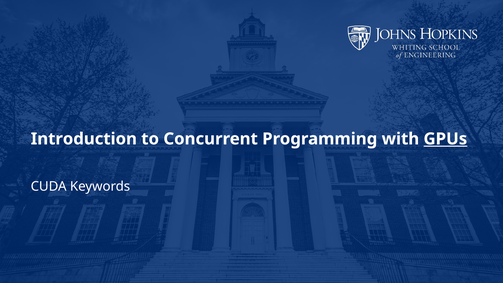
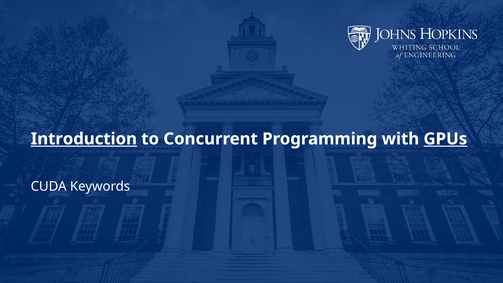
Introduction underline: none -> present (84, 139)
